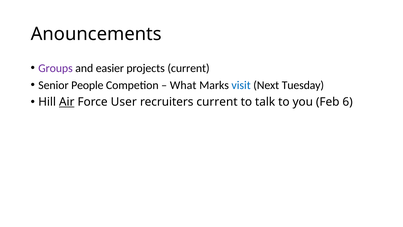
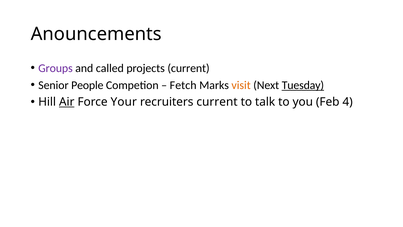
easier: easier -> called (110, 68)
What: What -> Fetch (183, 85)
visit colour: blue -> orange (241, 85)
Tuesday underline: none -> present (303, 85)
User: User -> Your (124, 102)
6: 6 -> 4 (348, 102)
